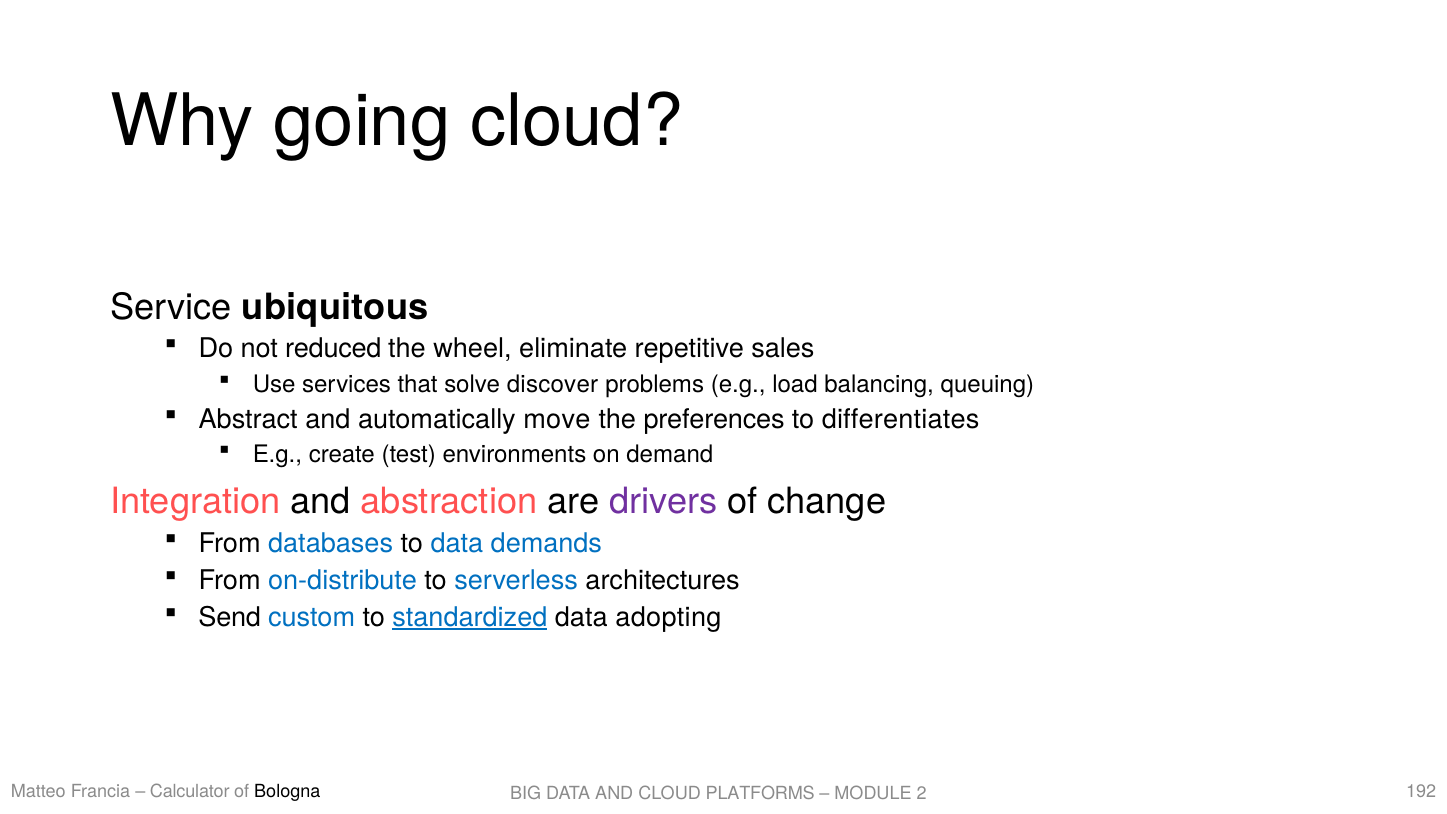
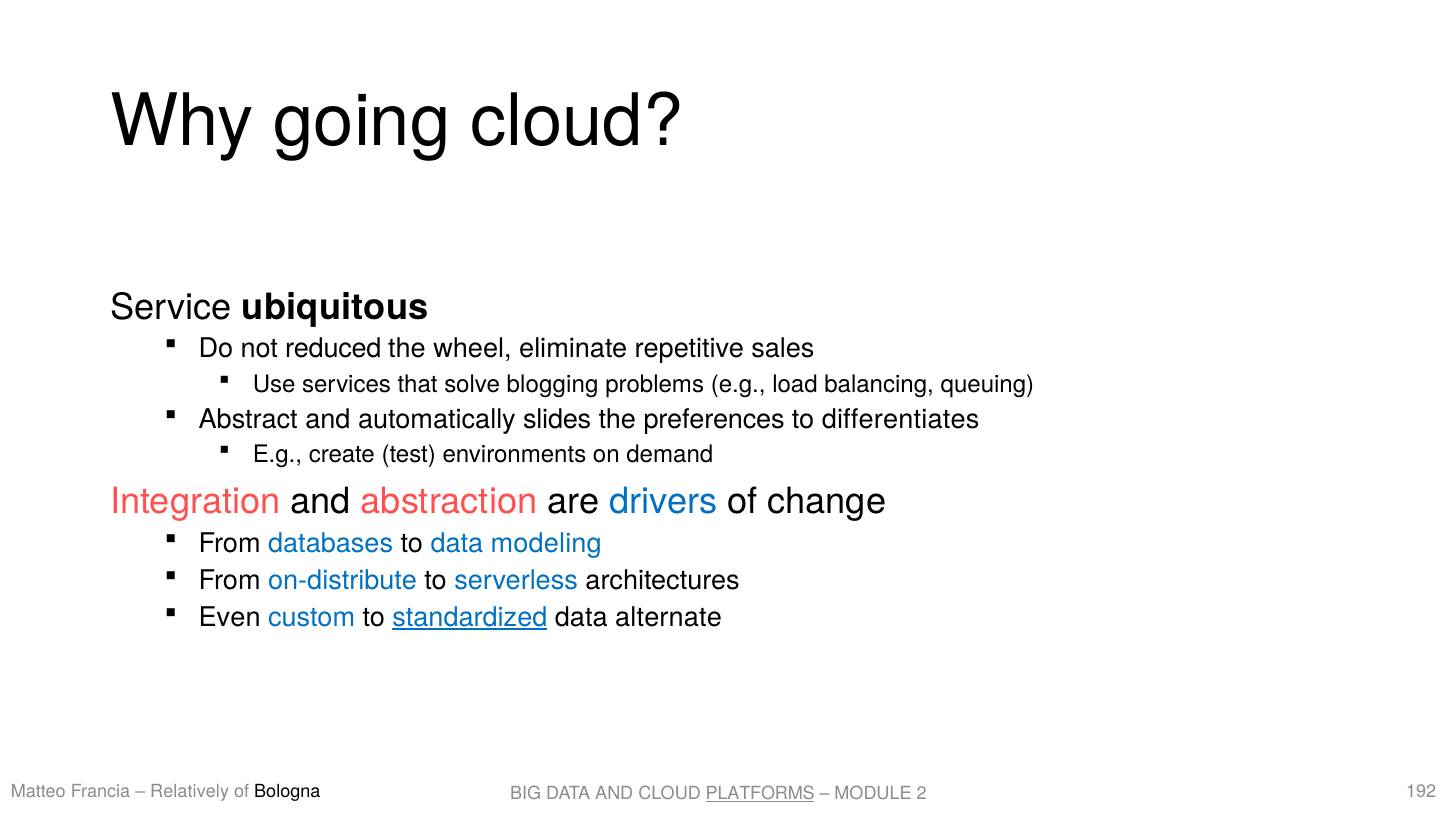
discover: discover -> blogging (553, 384)
move: move -> slides (557, 419)
drivers colour: purple -> blue (663, 502)
demands: demands -> modeling (546, 544)
Send: Send -> Even (230, 617)
adopting: adopting -> alternate (669, 617)
Calculator: Calculator -> Relatively (190, 791)
PLATFORMS underline: none -> present (760, 793)
